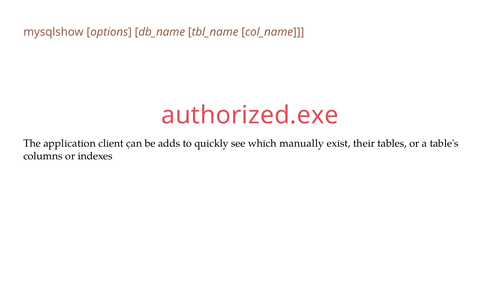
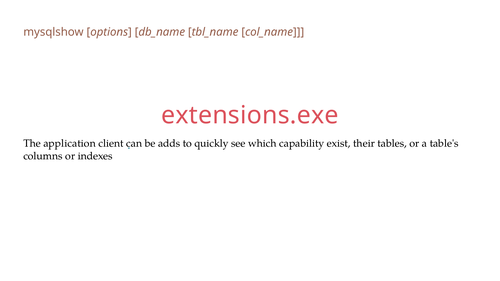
authorized.exe: authorized.exe -> extensions.exe (250, 115)
manually: manually -> capability (302, 144)
